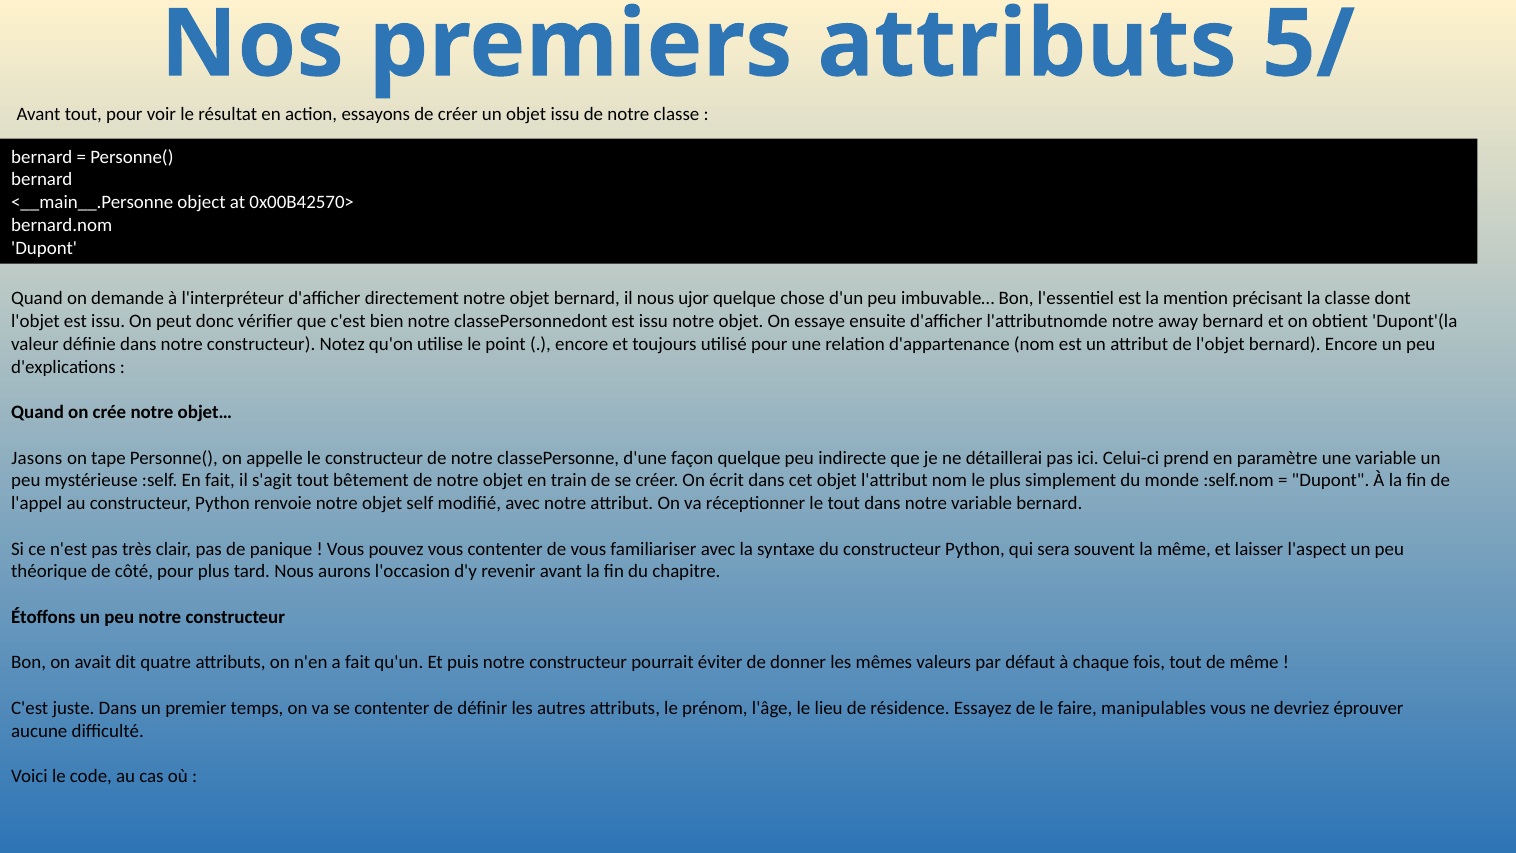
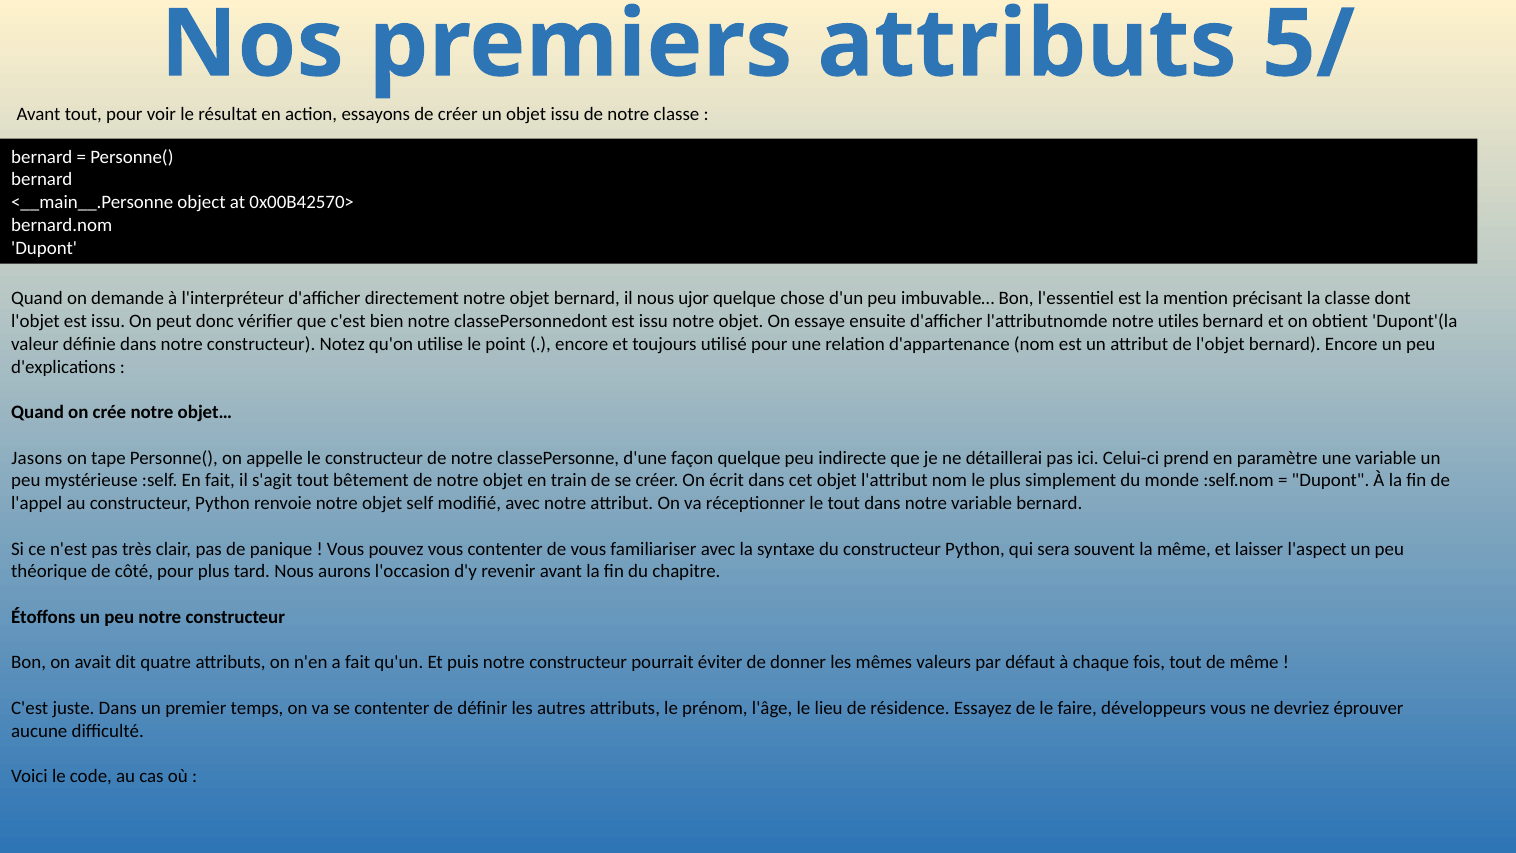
away: away -> utiles (1178, 321)
manipulables: manipulables -> développeurs (1154, 708)
